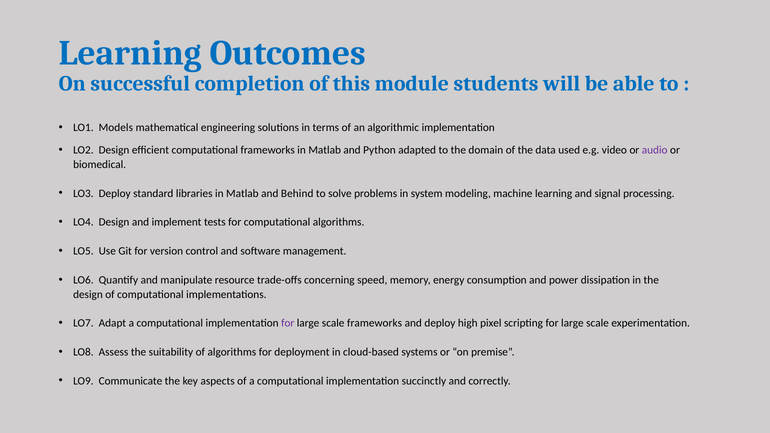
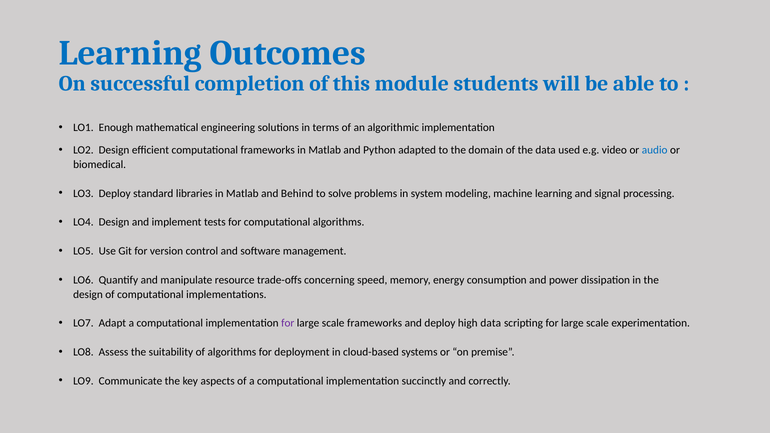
Models: Models -> Enough (116, 128)
audio colour: purple -> blue (655, 150)
high pixel: pixel -> data (491, 323)
